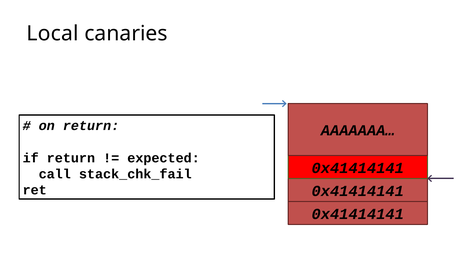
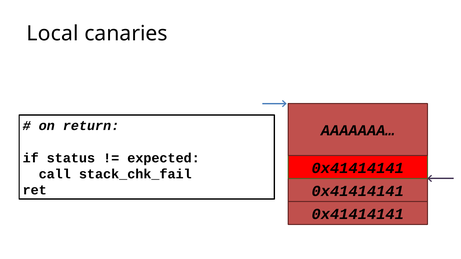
if return: return -> status (71, 158)
